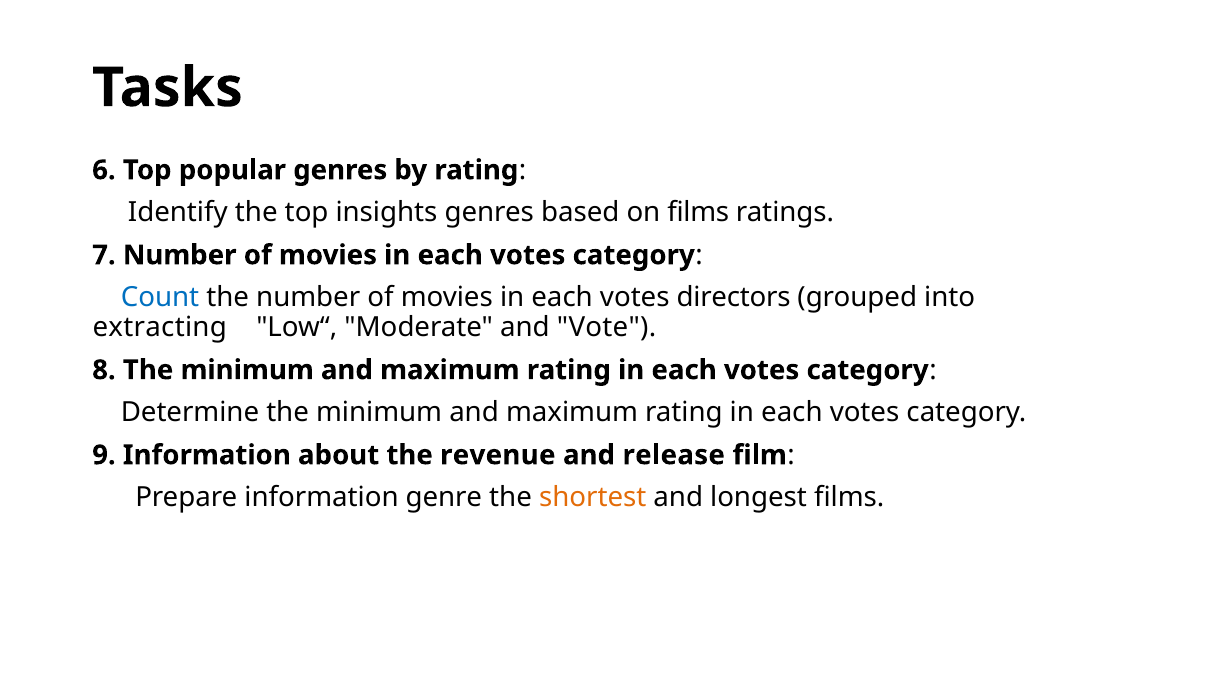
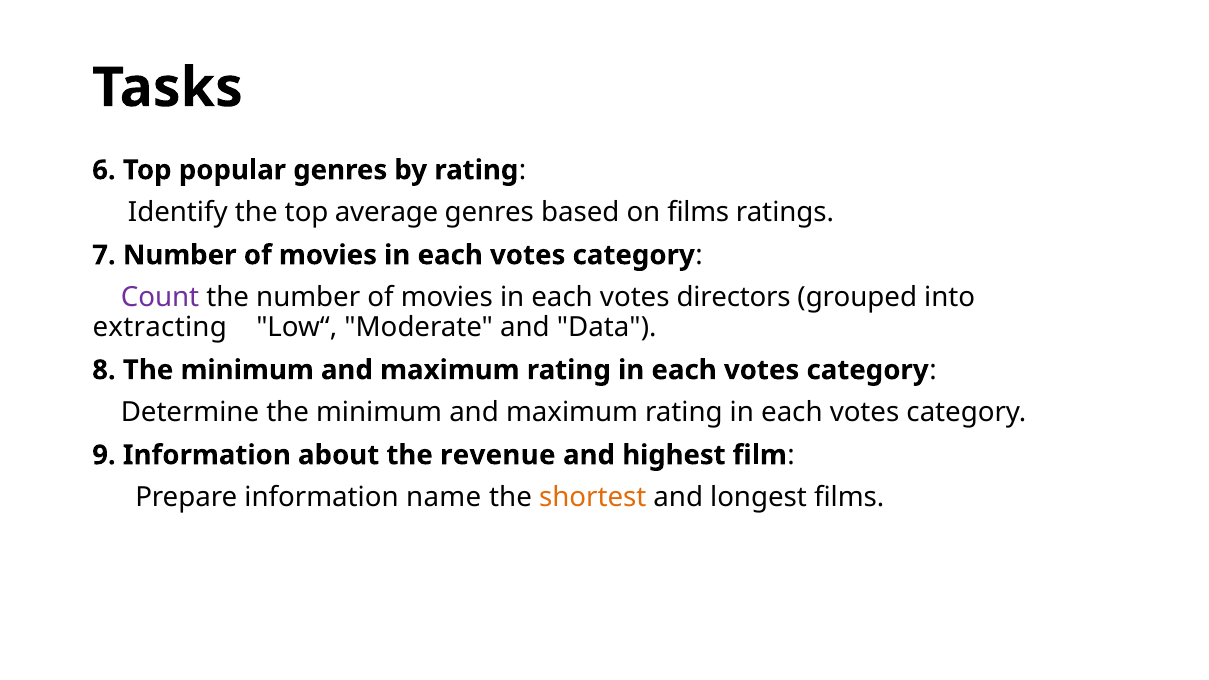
insights: insights -> average (387, 213)
Count colour: blue -> purple (160, 298)
Vote: Vote -> Data (607, 328)
release: release -> highest (674, 455)
genre: genre -> name (444, 498)
